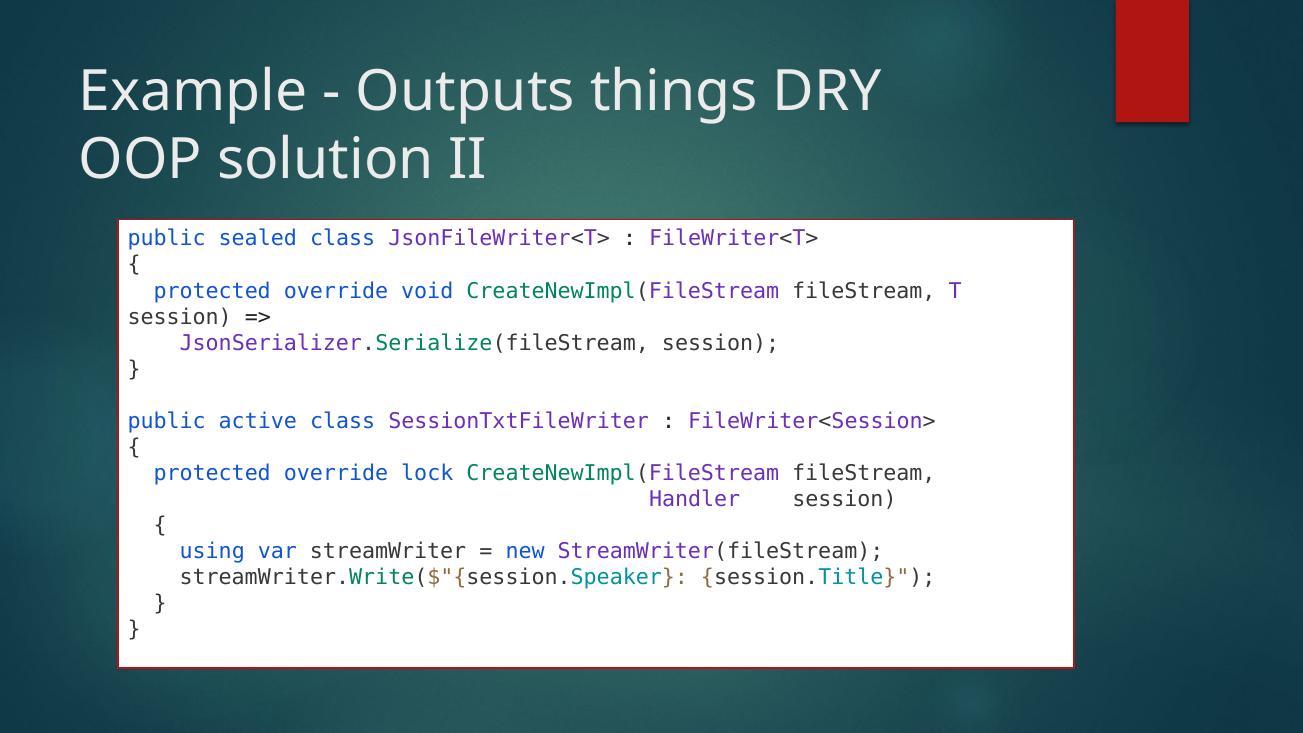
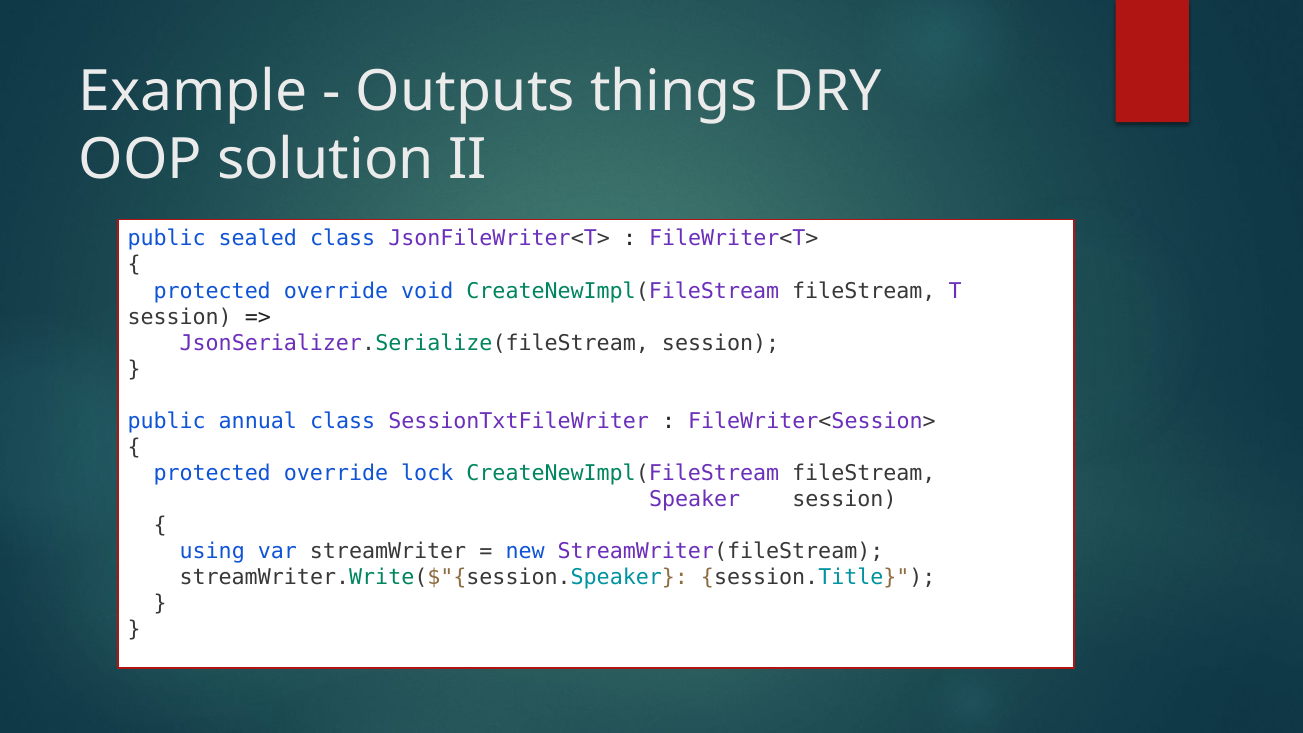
active: active -> annual (258, 421)
Handler: Handler -> Speaker (695, 499)
